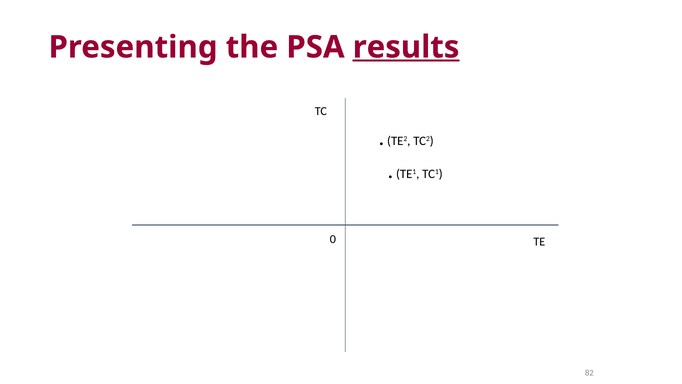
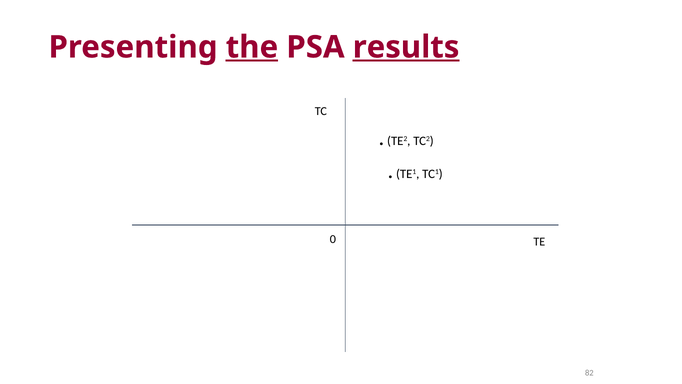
the underline: none -> present (252, 47)
